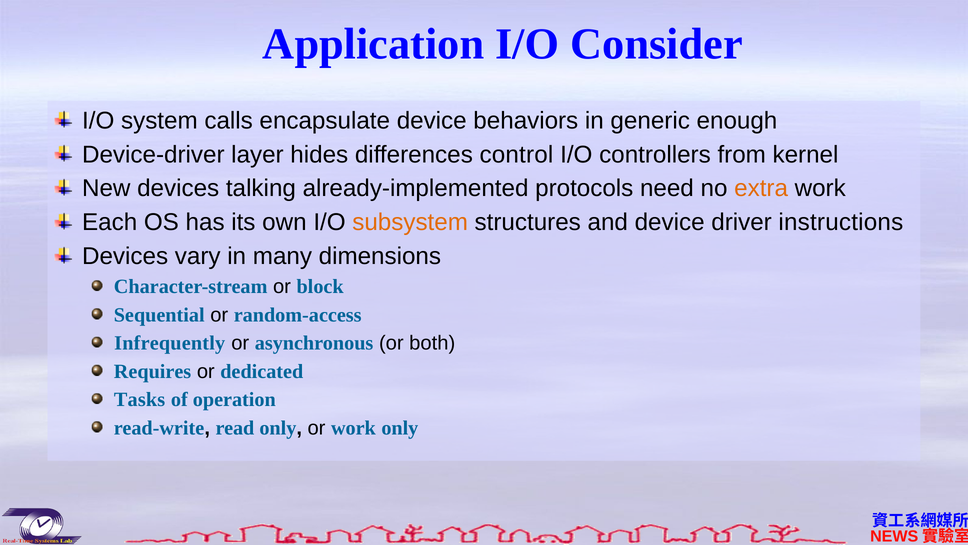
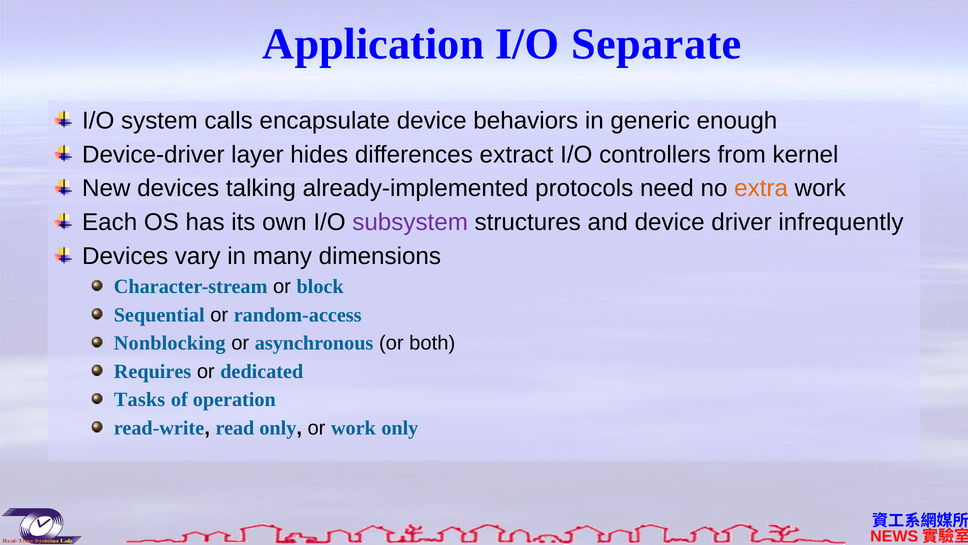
Consider: Consider -> Separate (656, 44)
control: control -> extract (516, 154)
subsystem colour: orange -> purple (410, 222)
instructions: instructions -> infrequently (841, 222)
Infrequently: Infrequently -> Nonblocking (170, 343)
